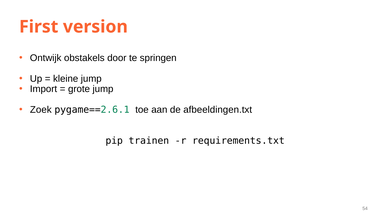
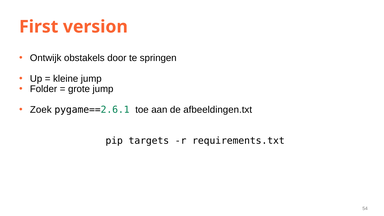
Import: Import -> Folder (44, 89)
trainen: trainen -> targets (149, 141)
